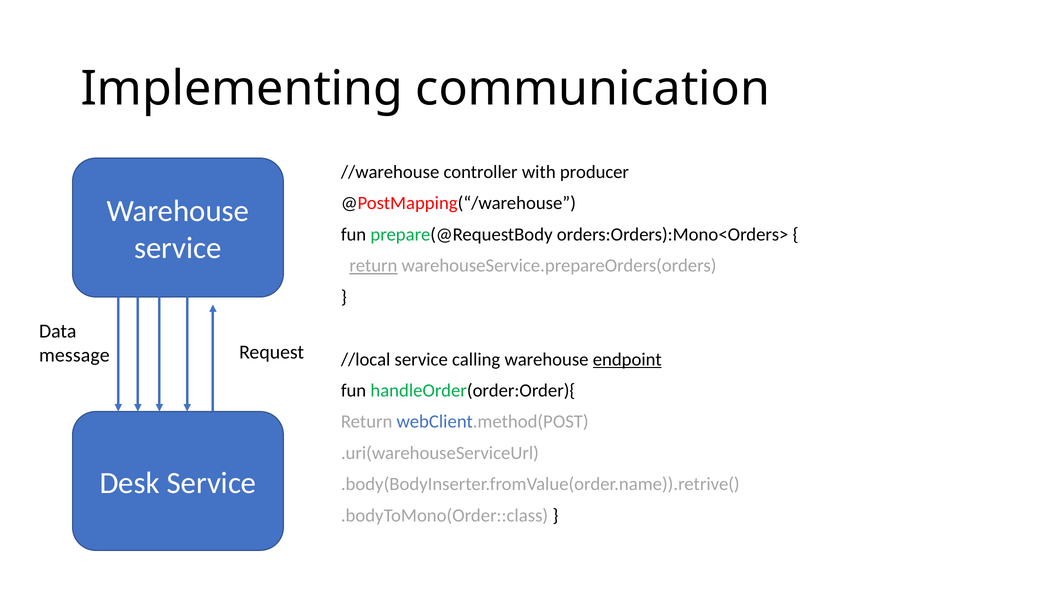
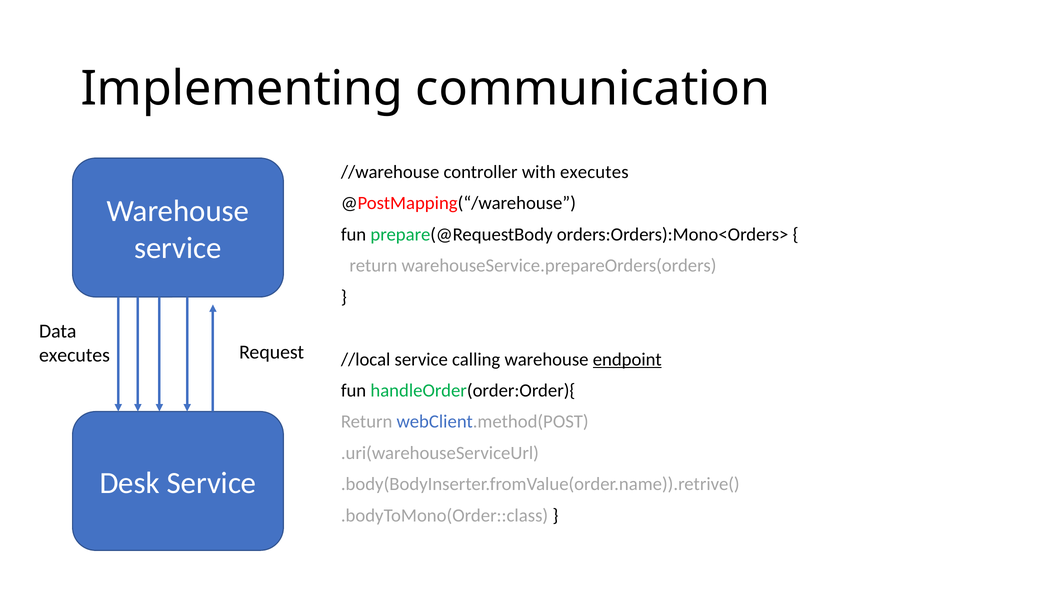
with producer: producer -> executes (594, 172)
return underline: present -> none (373, 266)
message: message -> executes (74, 355)
